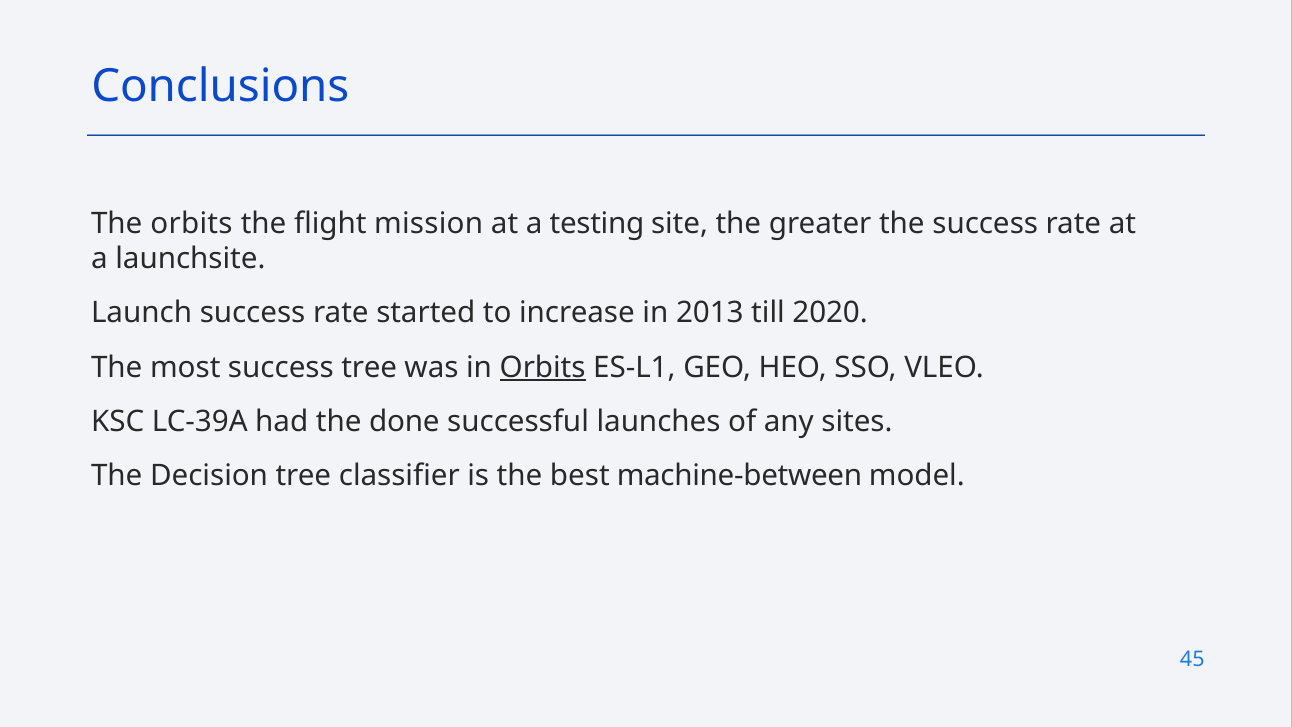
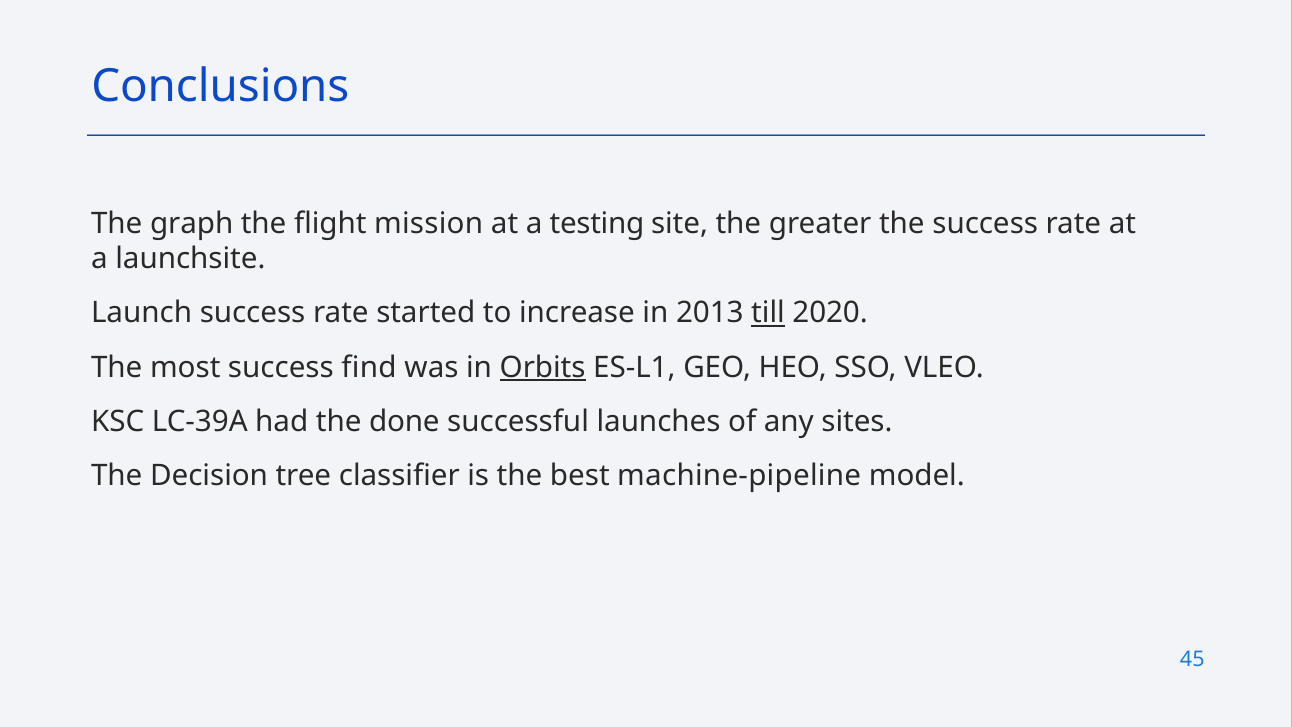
The orbits: orbits -> graph (192, 223)
till underline: none -> present (768, 313)
success tree: tree -> find (369, 367)
machine-between: machine-between -> machine-pipeline (739, 476)
